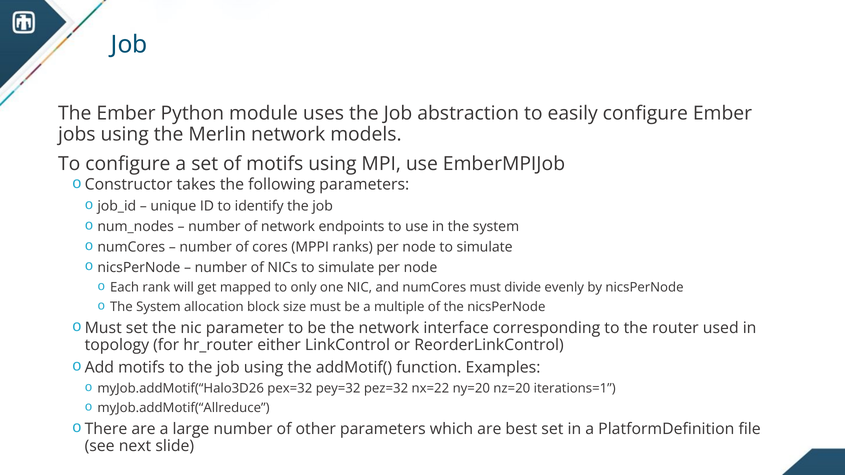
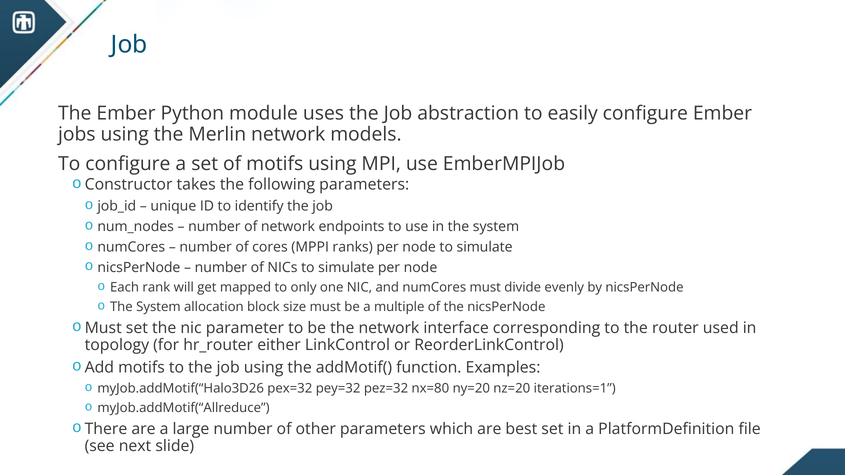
nx=22: nx=22 -> nx=80 (430, 389)
